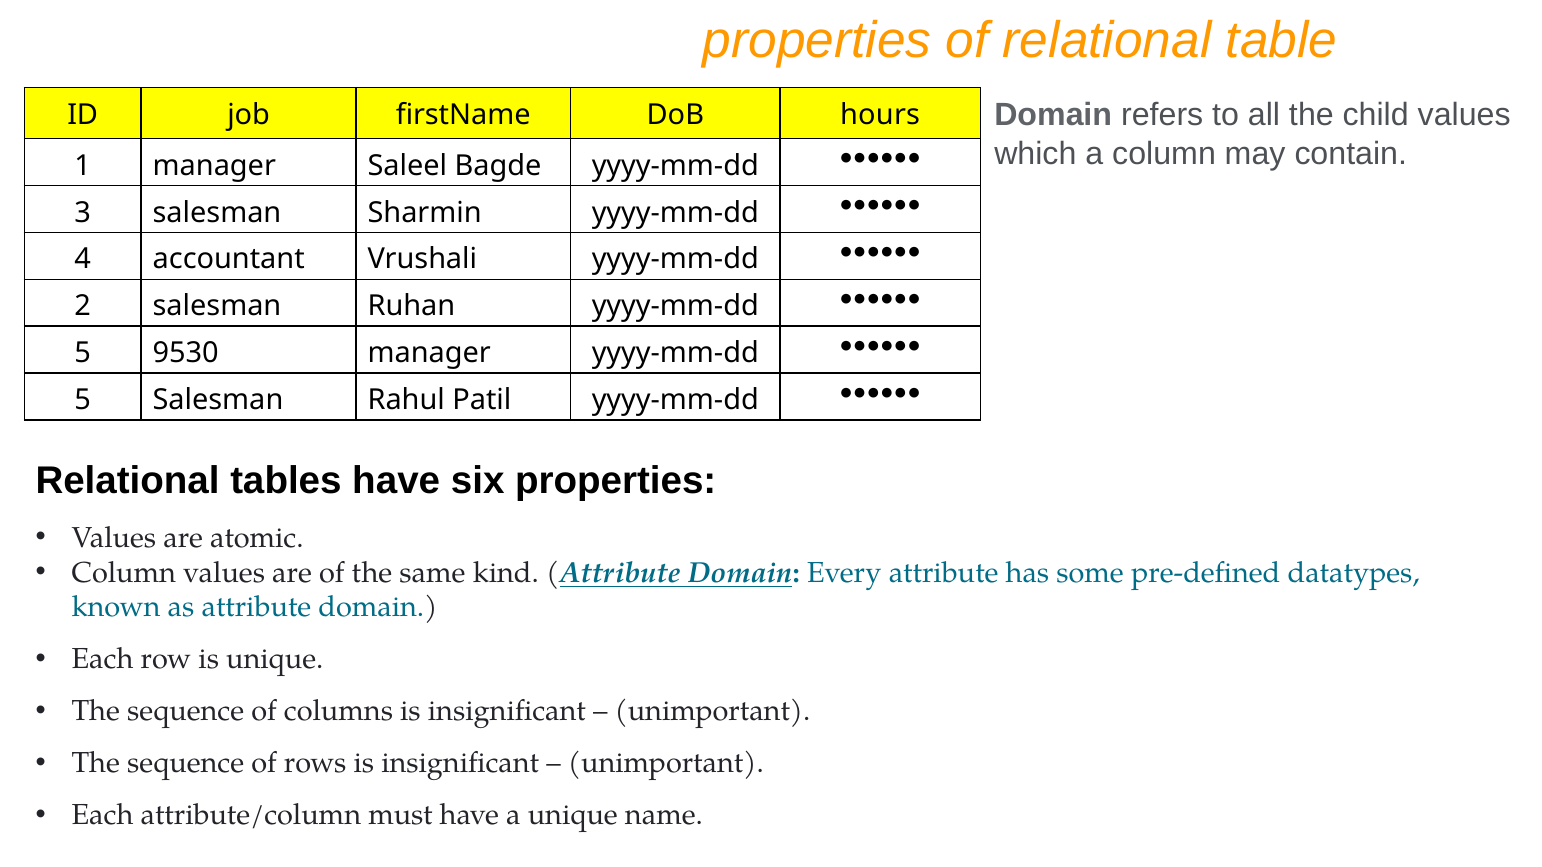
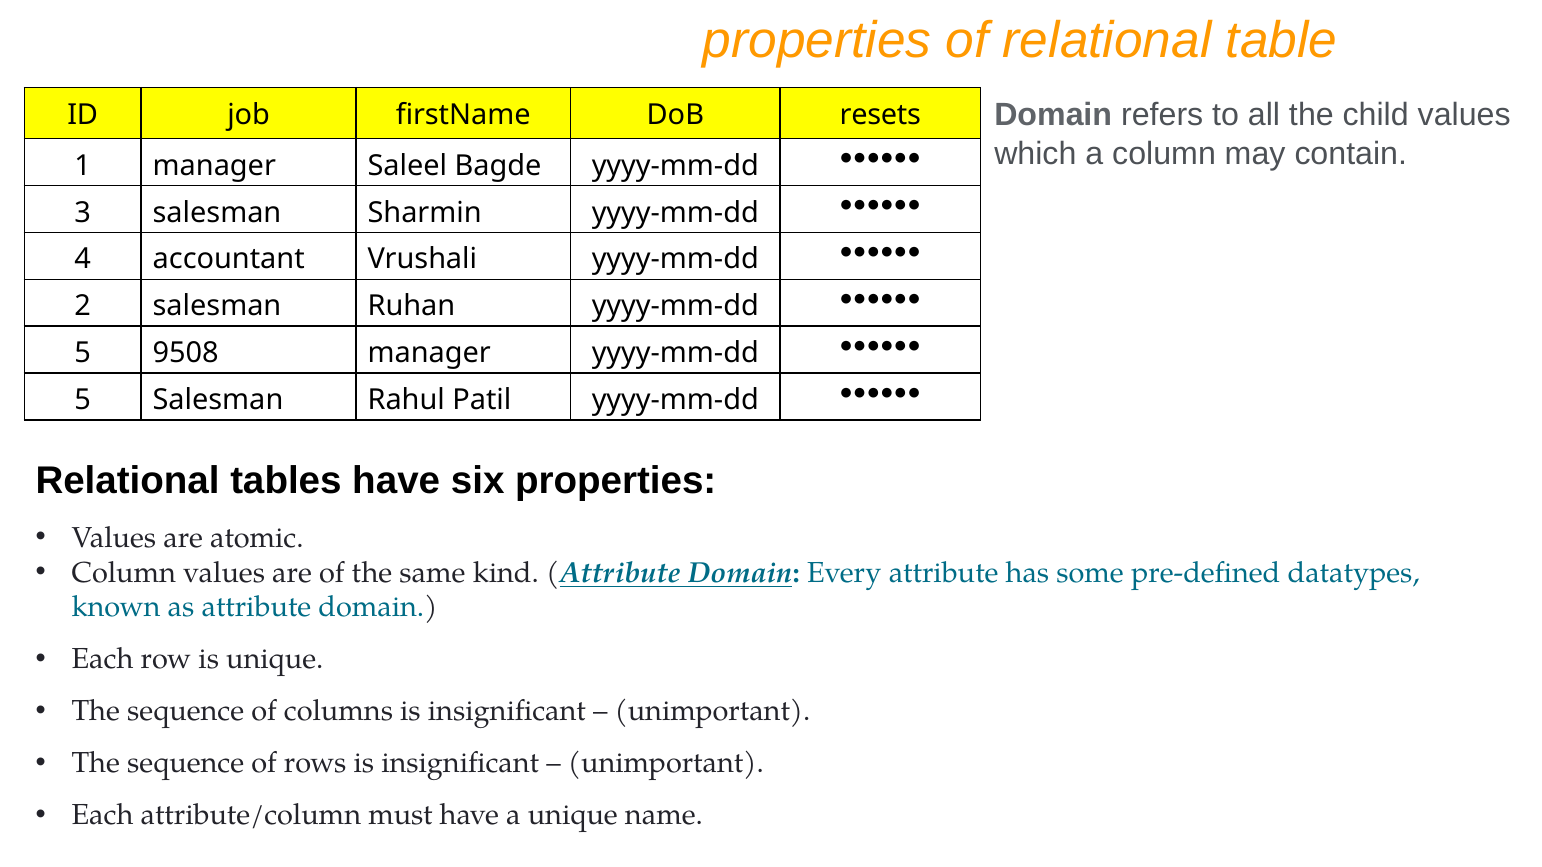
hours: hours -> resets (880, 115)
9530: 9530 -> 9508 (186, 353)
